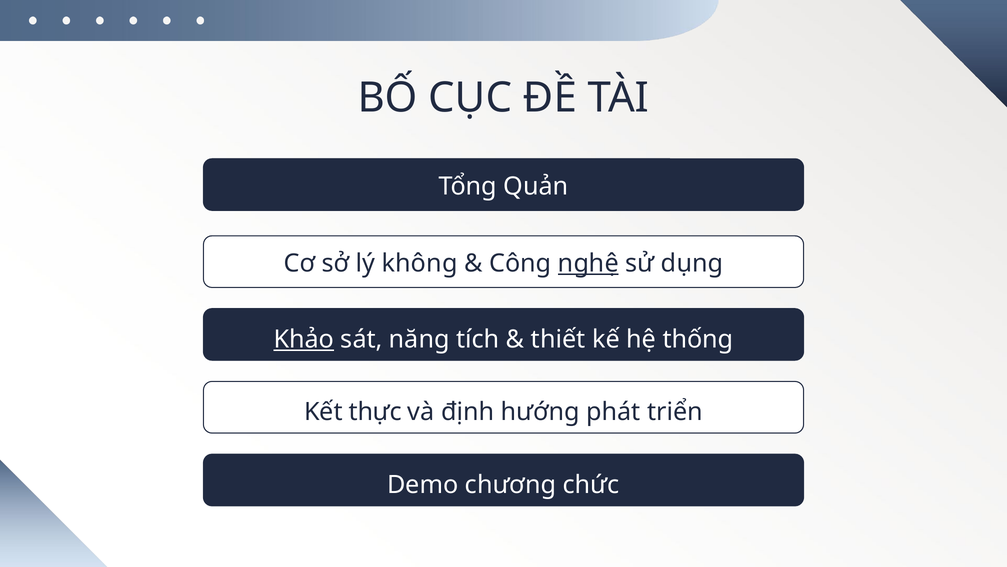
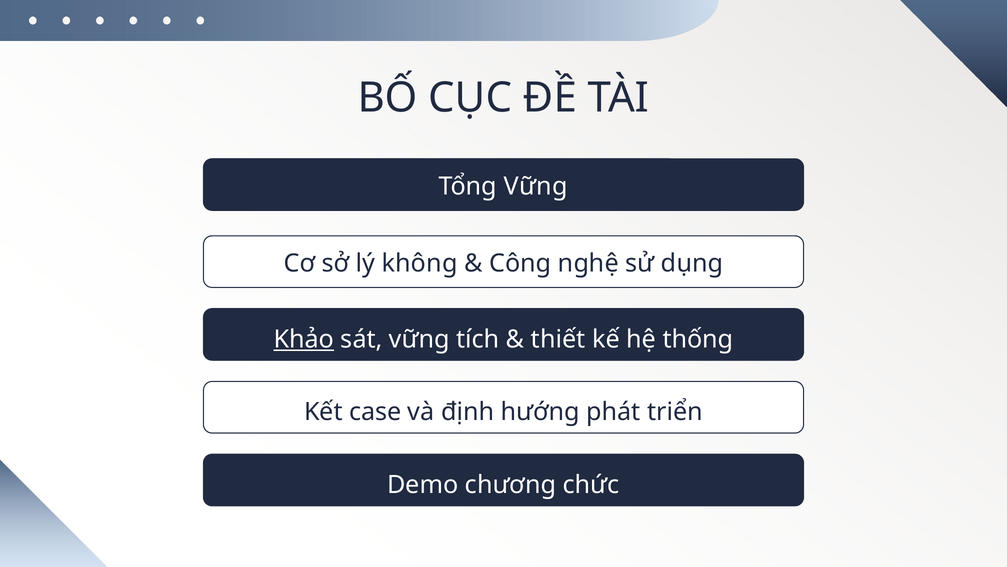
Tổng Quản: Quản -> Vững (536, 186)
nghệ underline: present -> none (588, 263)
sát năng: năng -> vững (419, 339)
thực: thực -> case (375, 412)
